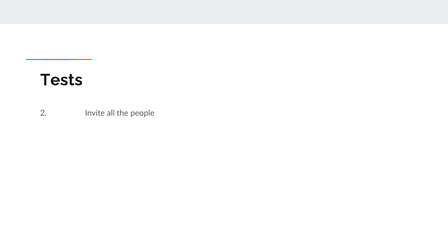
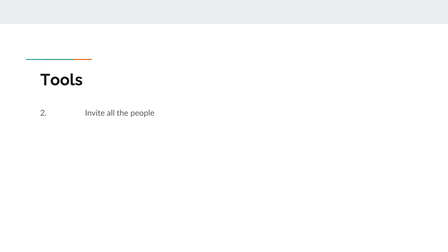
Tests: Tests -> Tools (61, 80)
